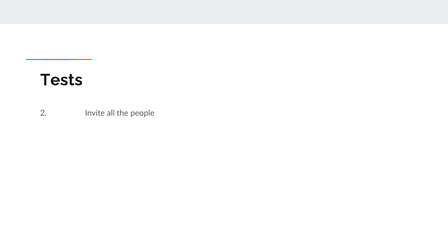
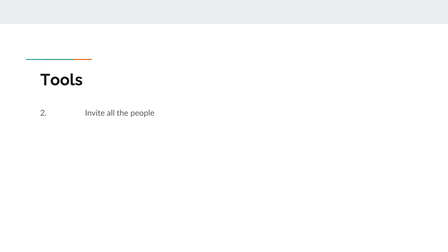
Tests: Tests -> Tools (61, 80)
